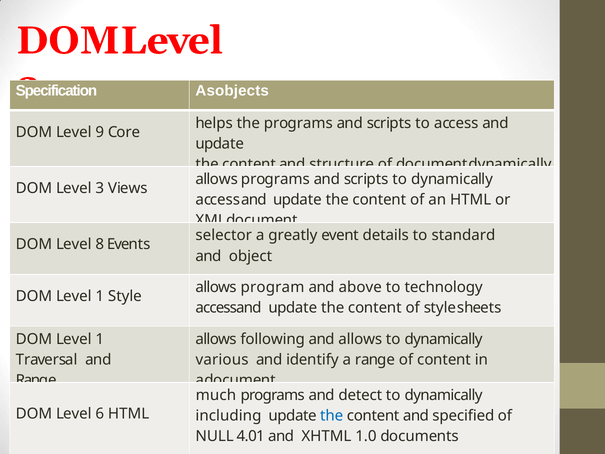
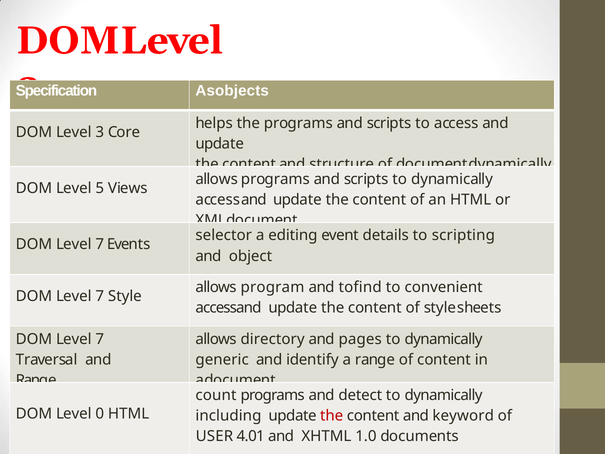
9: 9 -> 3 (100, 132)
3: 3 -> 5 (100, 188)
greatly: greatly -> editing (293, 235)
standard: standard -> scripting (463, 235)
8: 8 -> 7 (100, 244)
above: above -> tofind (360, 287)
technology: technology -> convenient (444, 287)
1: 1 -> 7 (100, 296)
1: 1 -> 7 (100, 339)
following: following -> directory (273, 339)
and allows: allows -> pages (360, 339)
various: various -> generic (222, 359)
much: much -> count (216, 395)
6: 6 -> 0 (100, 413)
the colour: blue -> red (332, 416)
specified: specified -> keyword (463, 416)
NULL: NULL -> USER (214, 436)
